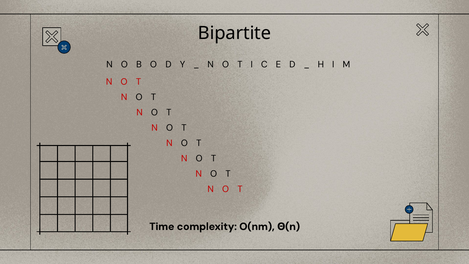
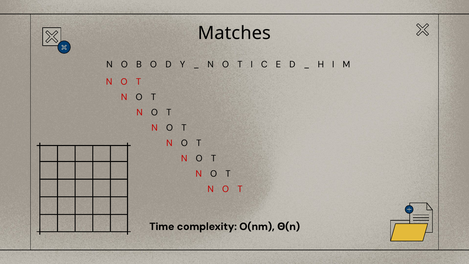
Bipartite: Bipartite -> Matches (234, 33)
